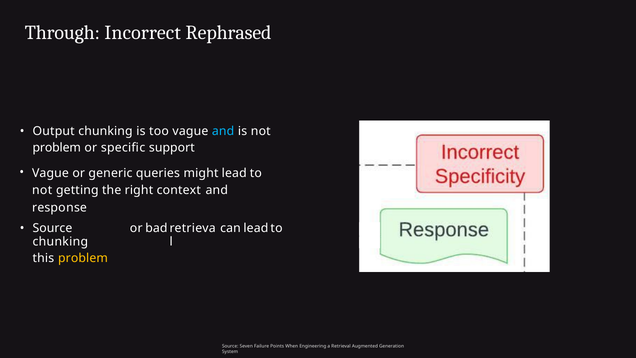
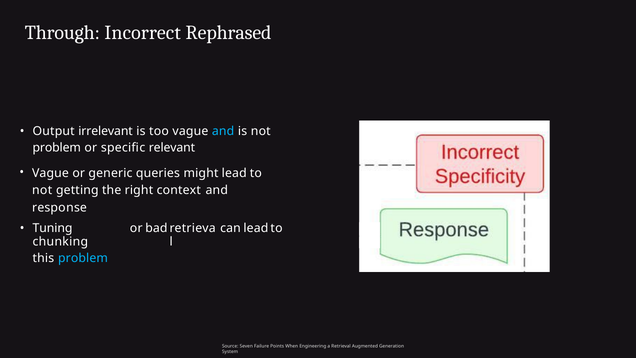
Output chunking: chunking -> irrelevant (106, 131)
support: support -> relevant (172, 148)
Source: Source -> Tuning (52, 228)
problem colour: yellow -> light blue (83, 258)
